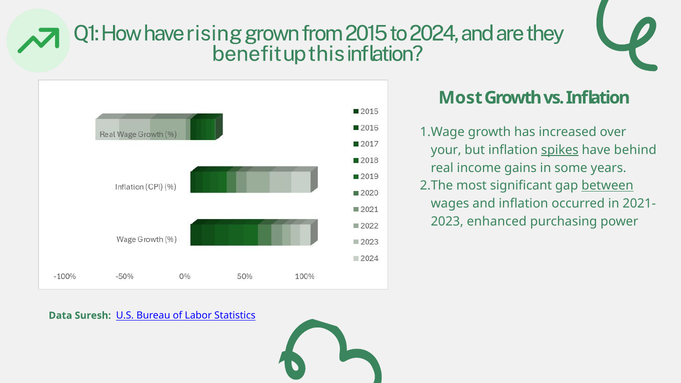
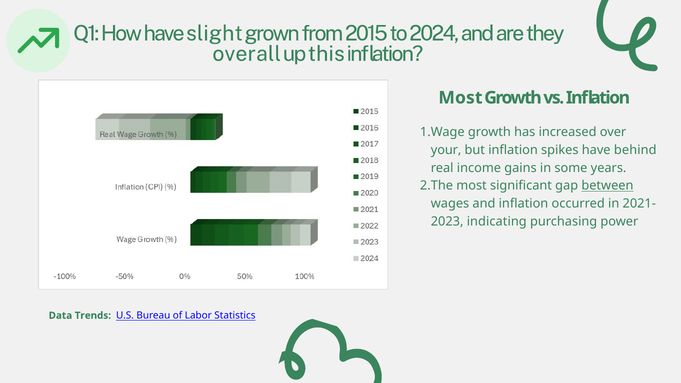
rising: rising -> slight (214, 33)
benefit: benefit -> overall (247, 54)
spikes underline: present -> none (560, 150)
enhanced: enhanced -> indicating (497, 222)
Suresh: Suresh -> Trends (93, 316)
